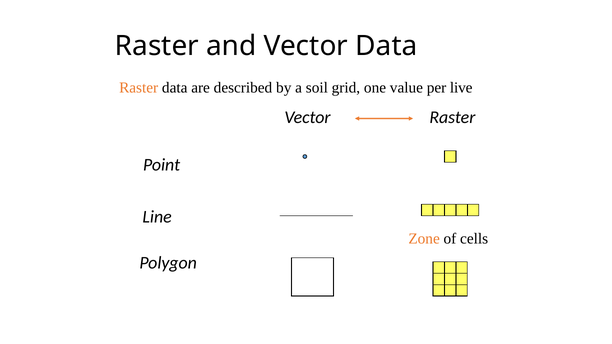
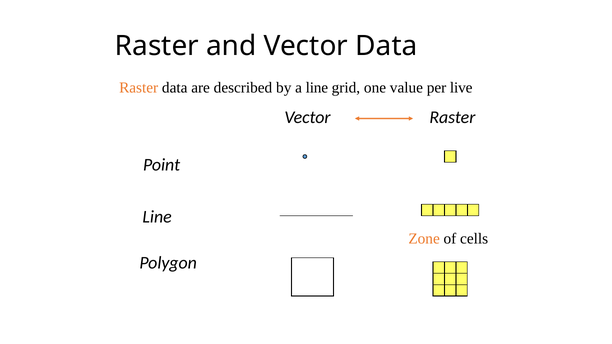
a soil: soil -> line (317, 88)
